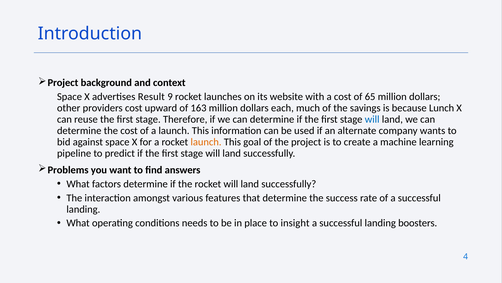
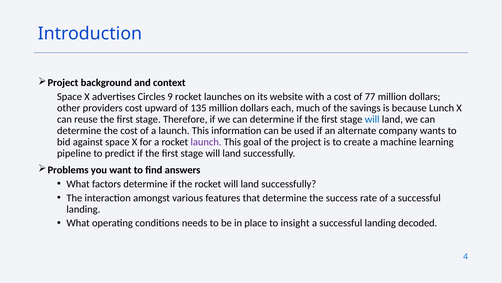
Result: Result -> Circles (151, 97)
65: 65 -> 77 (370, 97)
163: 163 -> 135 (199, 108)
launch colour: orange -> purple (206, 142)
boosters: boosters -> decoded (418, 223)
